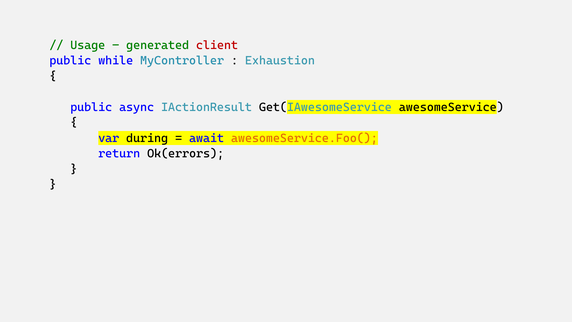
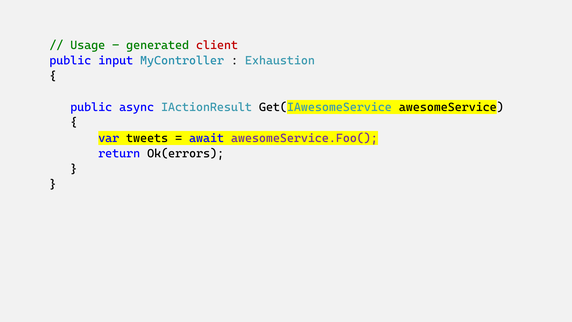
while: while -> input (116, 61)
during: during -> tweets (147, 138)
awesomeService.Foo( colour: orange -> purple (304, 138)
